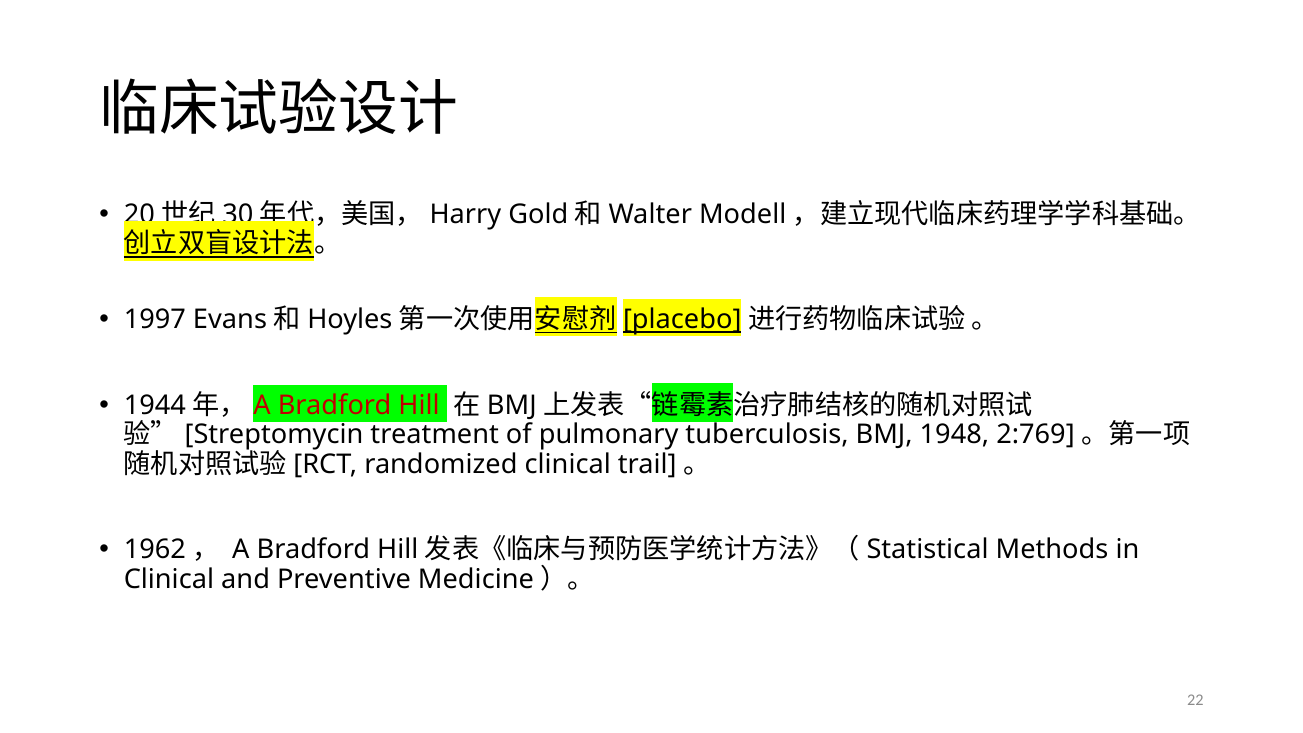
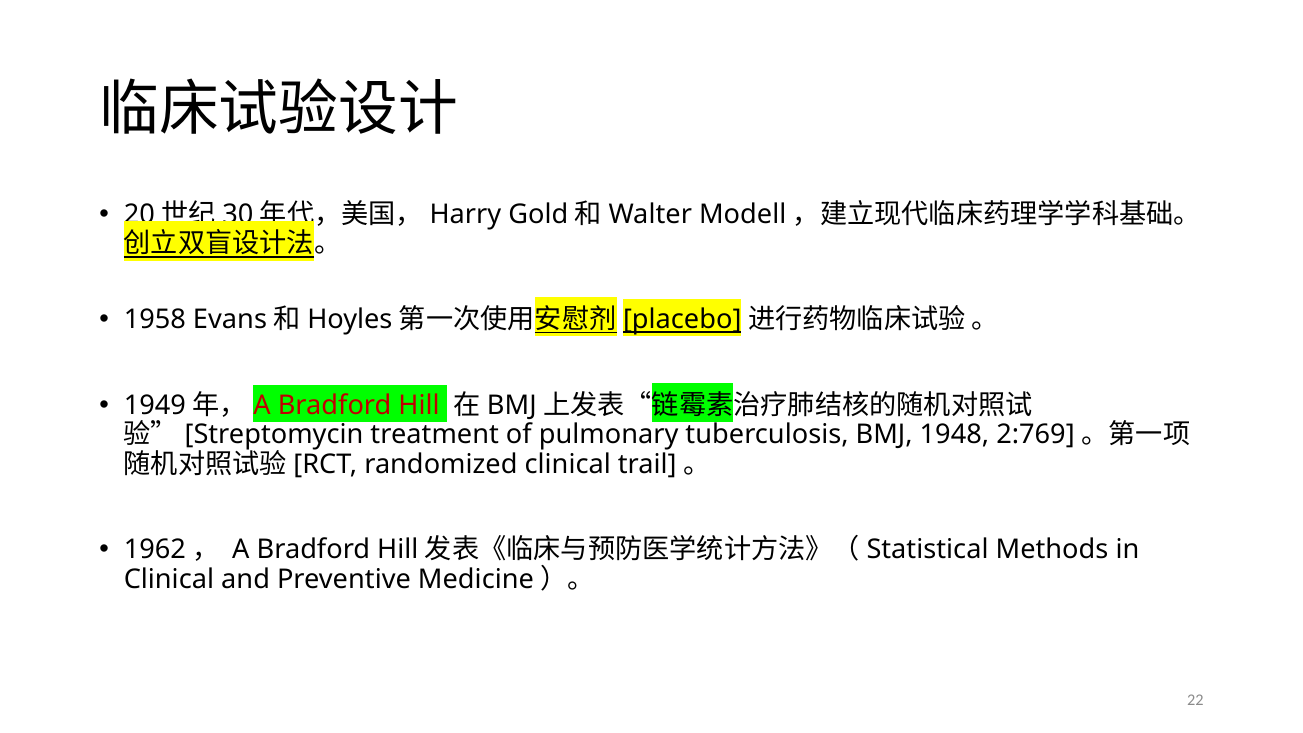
1997: 1997 -> 1958 (155, 319)
1944: 1944 -> 1949 (155, 405)
